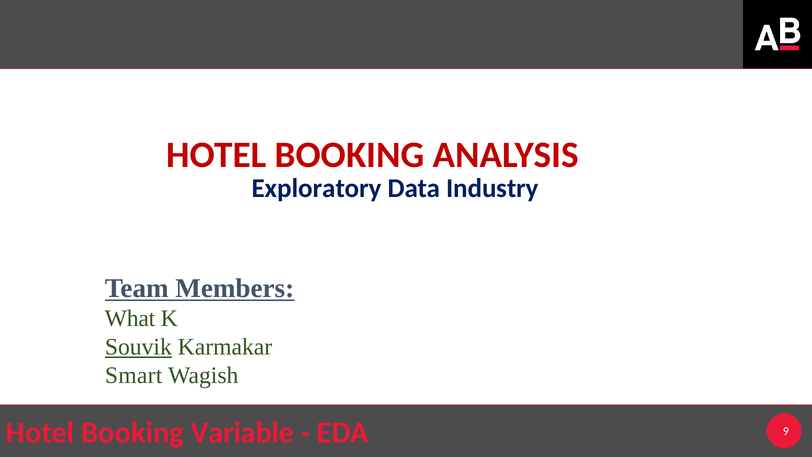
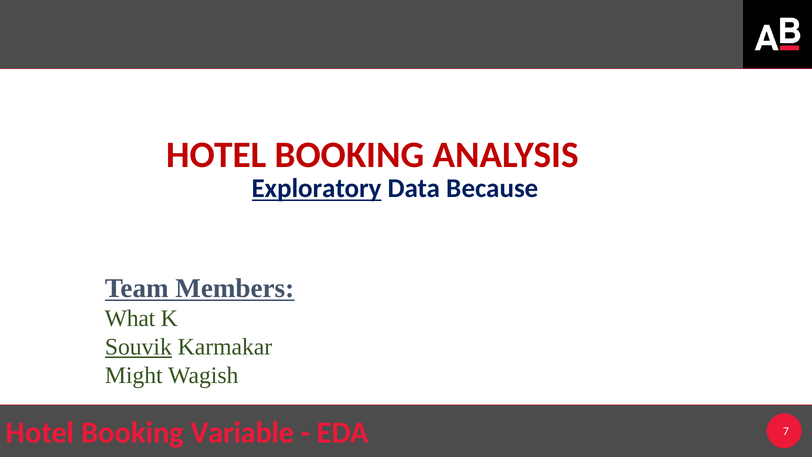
Exploratory underline: none -> present (317, 188)
Industry: Industry -> Because (492, 188)
Smart: Smart -> Might (134, 375)
9: 9 -> 7 (786, 431)
